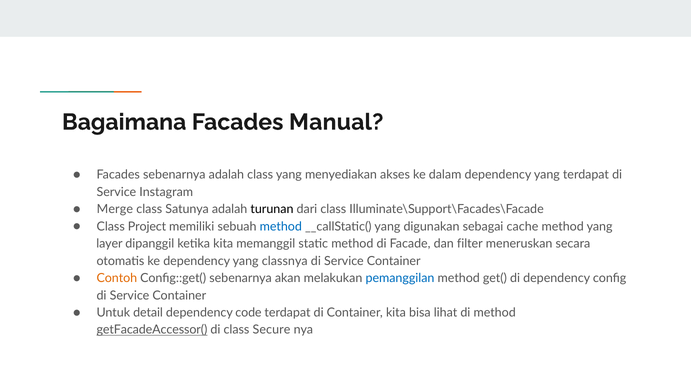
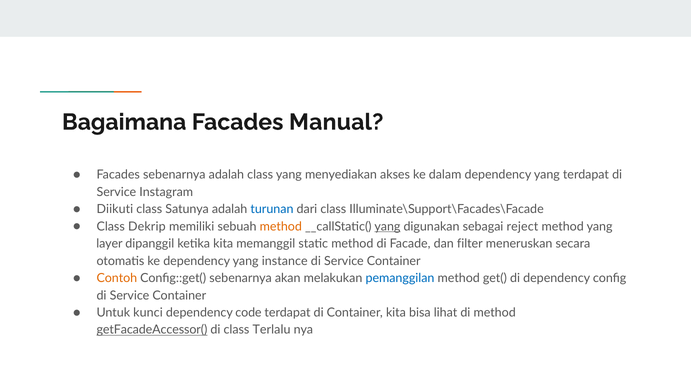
Merge: Merge -> Diikuti (115, 209)
turunan colour: black -> blue (272, 209)
Project: Project -> Dekrip (147, 226)
method colour: blue -> orange (281, 226)
yang underline: none -> present (387, 226)
cache: cache -> reject (522, 226)
classnya: classnya -> instance (285, 261)
detail: detail -> kunci (148, 312)
Secure: Secure -> Terlalu (272, 330)
